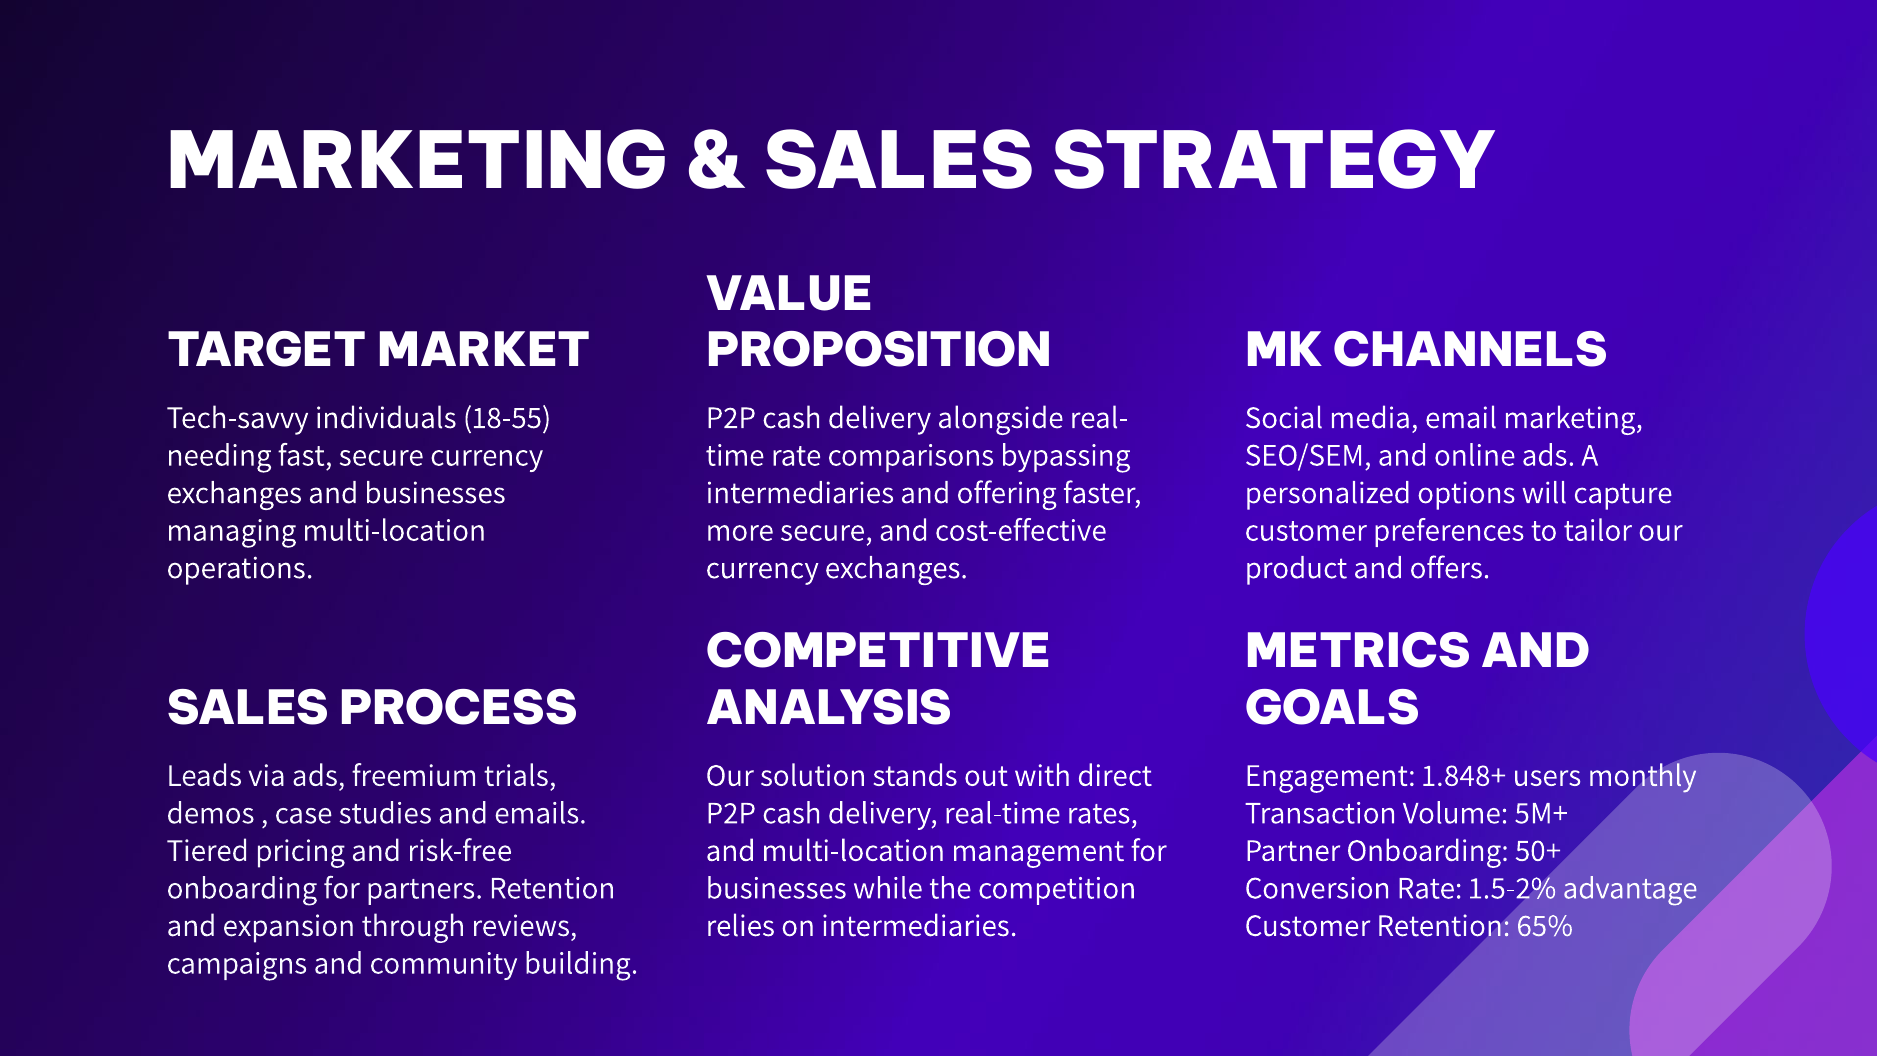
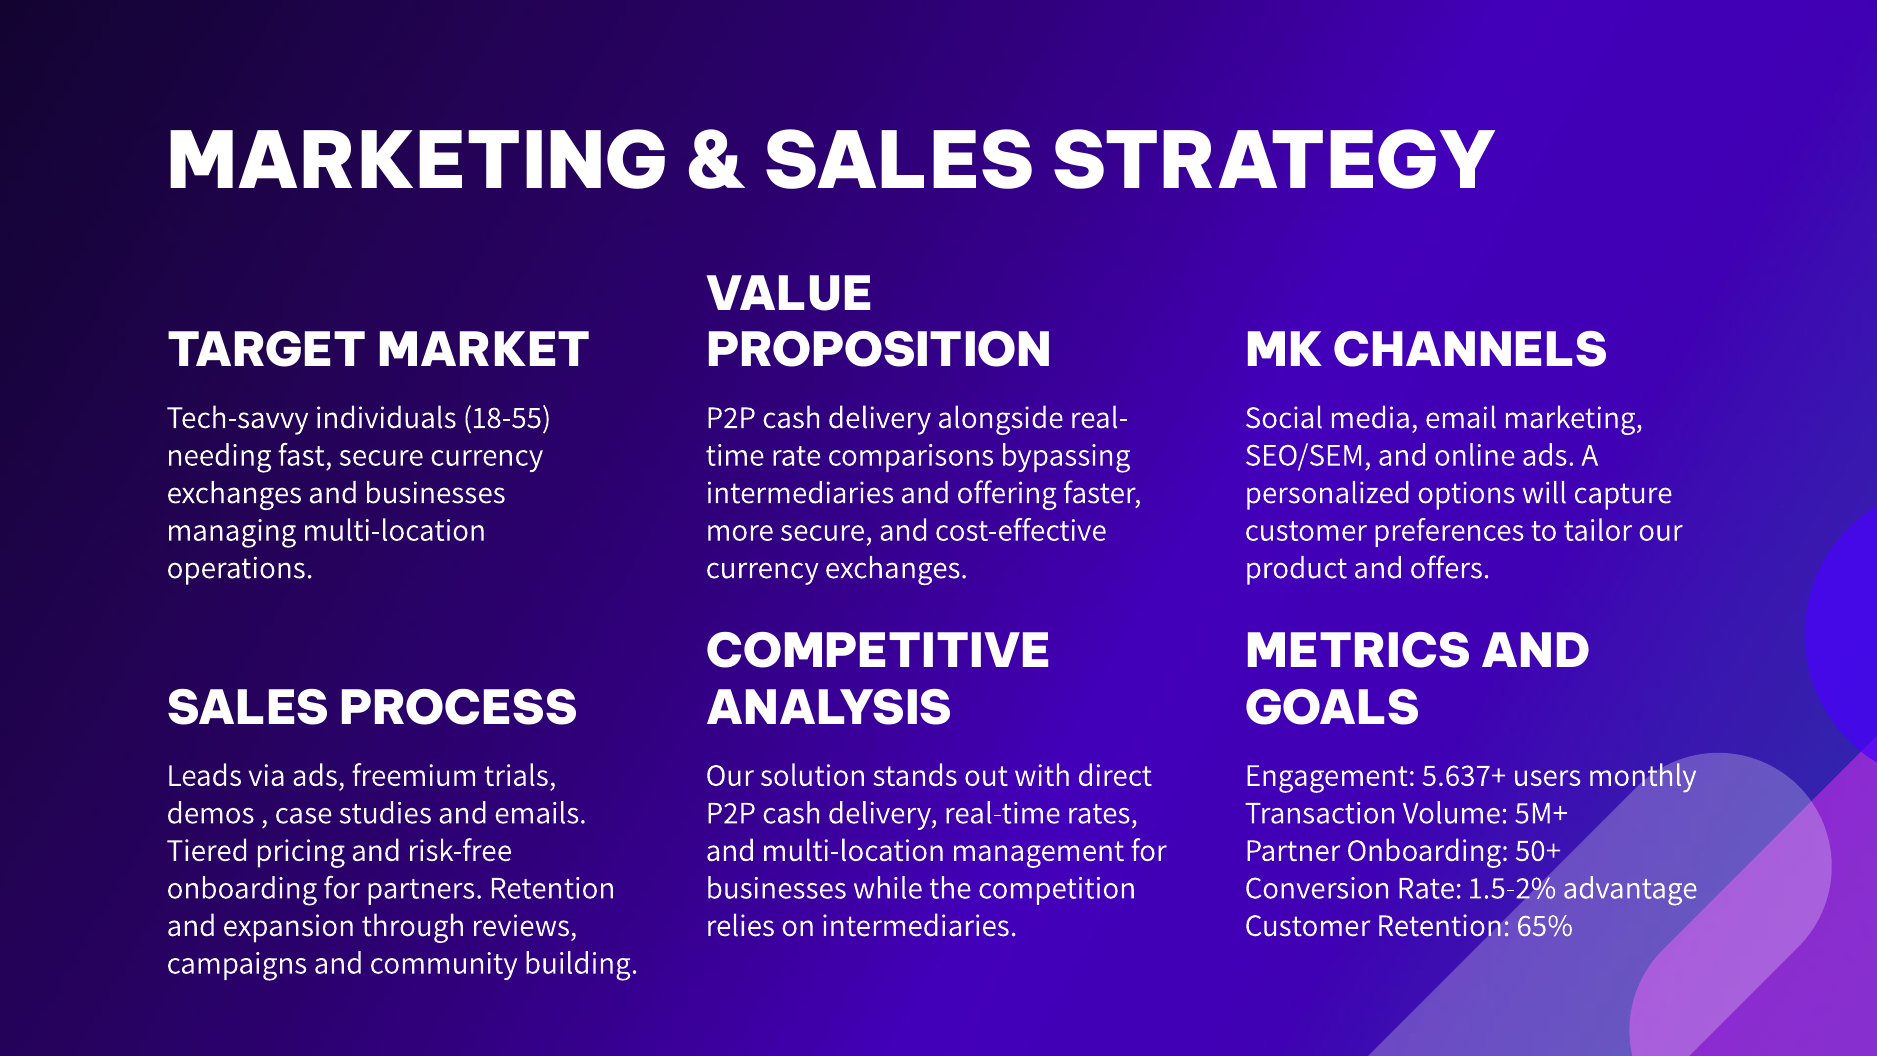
1.848+: 1.848+ -> 5.637+ (1464, 775)
